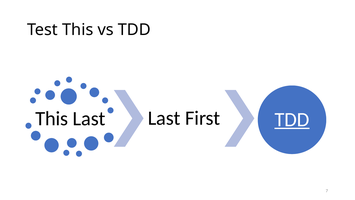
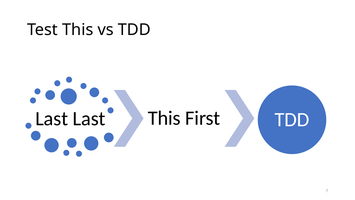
This: This -> Last (52, 118)
Last Last: Last -> This (164, 118)
TDD underline: present -> none (292, 119)
